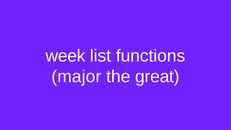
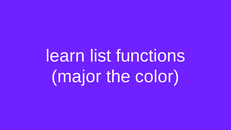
week: week -> learn (65, 56)
great: great -> color (157, 77)
